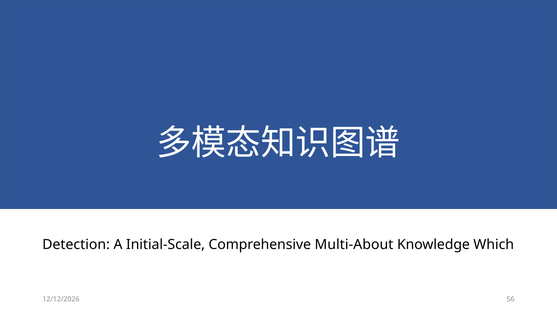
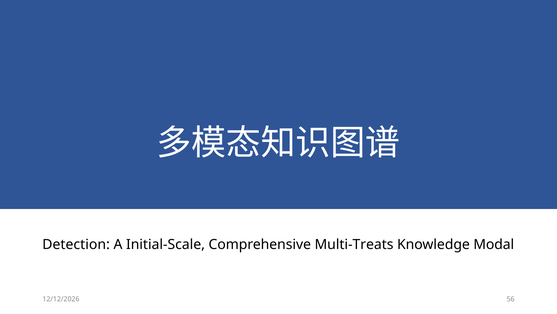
Multi-About: Multi-About -> Multi-Treats (354, 244)
Which: Which -> Modal (494, 244)
